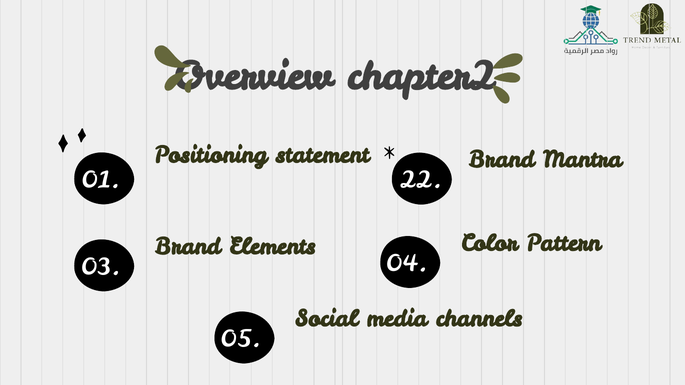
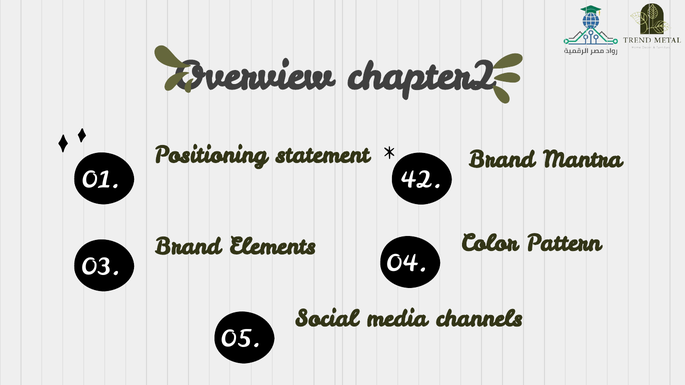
22: 22 -> 42 (421, 180)
